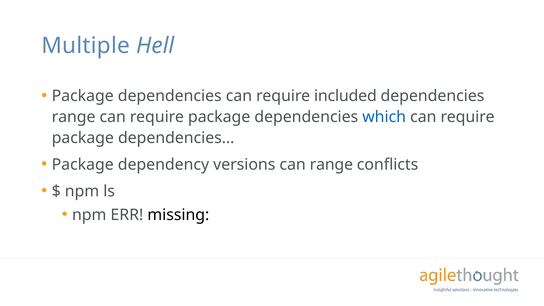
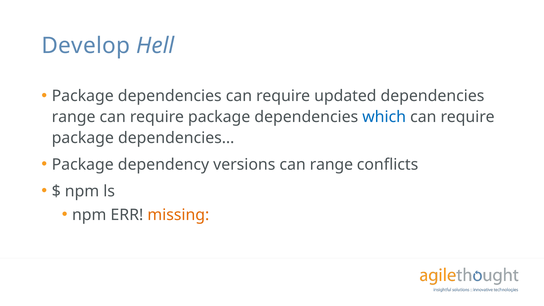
Multiple: Multiple -> Develop (86, 46)
included: included -> updated (345, 96)
missing colour: black -> orange (178, 215)
